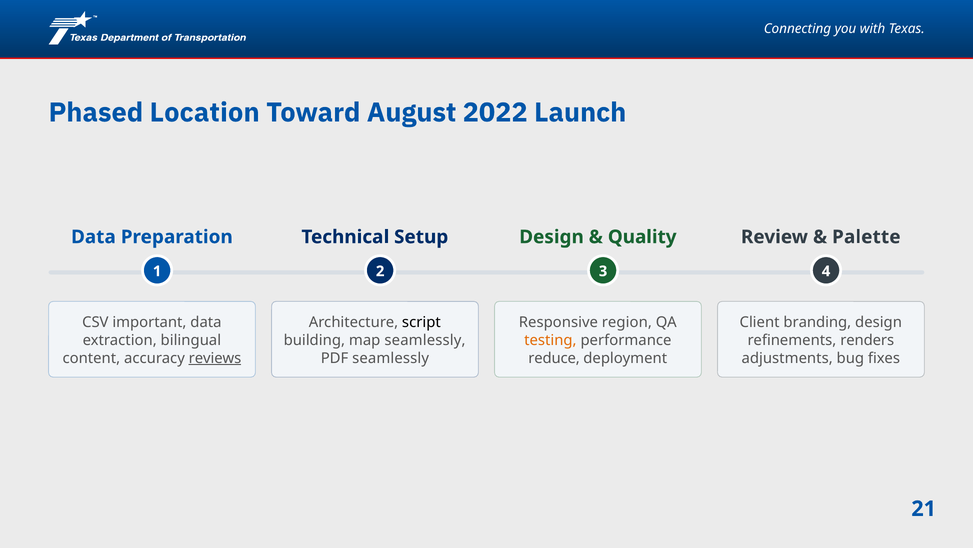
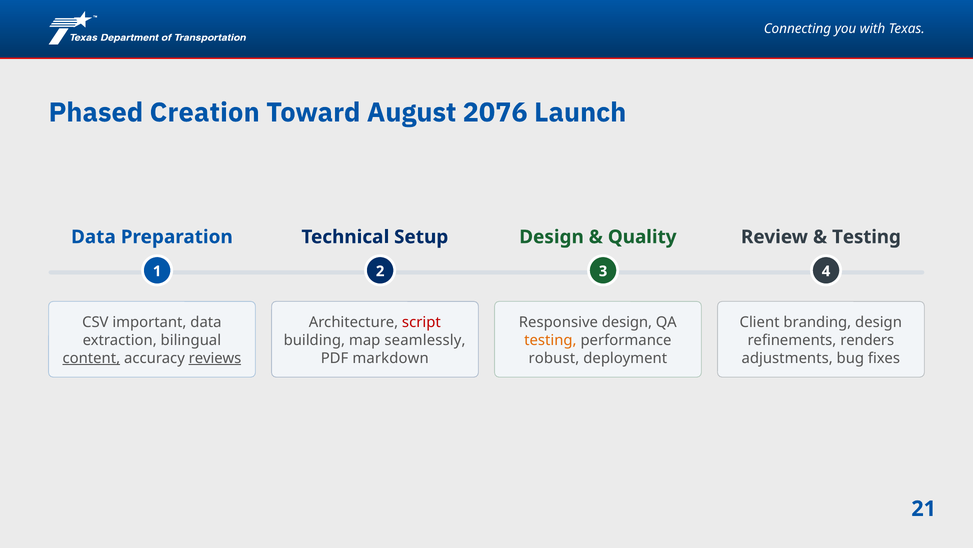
Location: Location -> Creation (205, 113)
2022: 2022 -> 2076 (495, 113)
Palette: Palette -> Testing (866, 237)
script colour: black -> red (421, 322)
Responsive region: region -> design (627, 322)
content underline: none -> present (91, 358)
PDF seamlessly: seamlessly -> markdown (391, 358)
reduce: reduce -> robust (554, 358)
